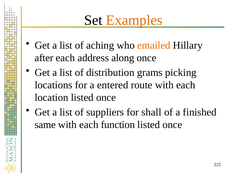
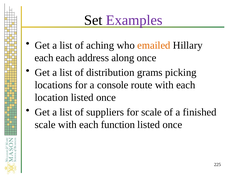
Examples colour: orange -> purple (134, 20)
after: after -> each (44, 58)
entered: entered -> console (113, 85)
for shall: shall -> scale (152, 112)
same: same -> scale (45, 125)
